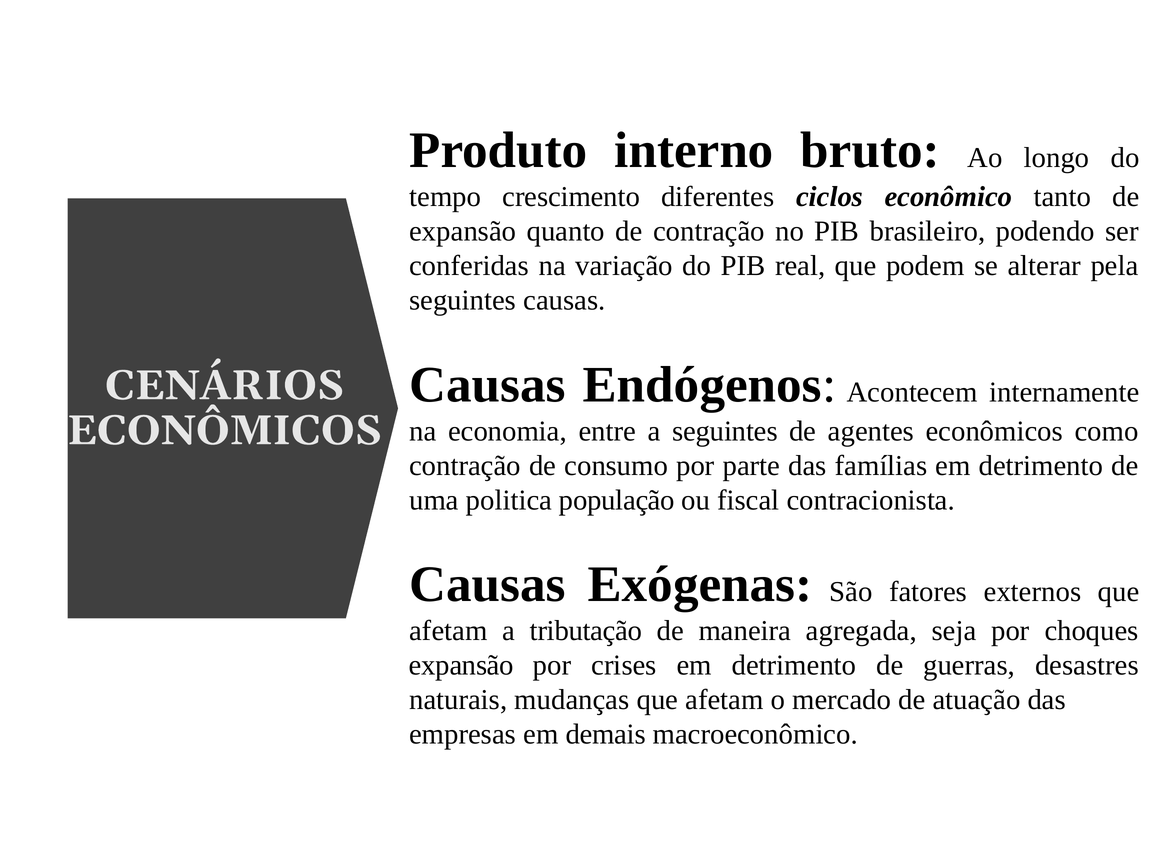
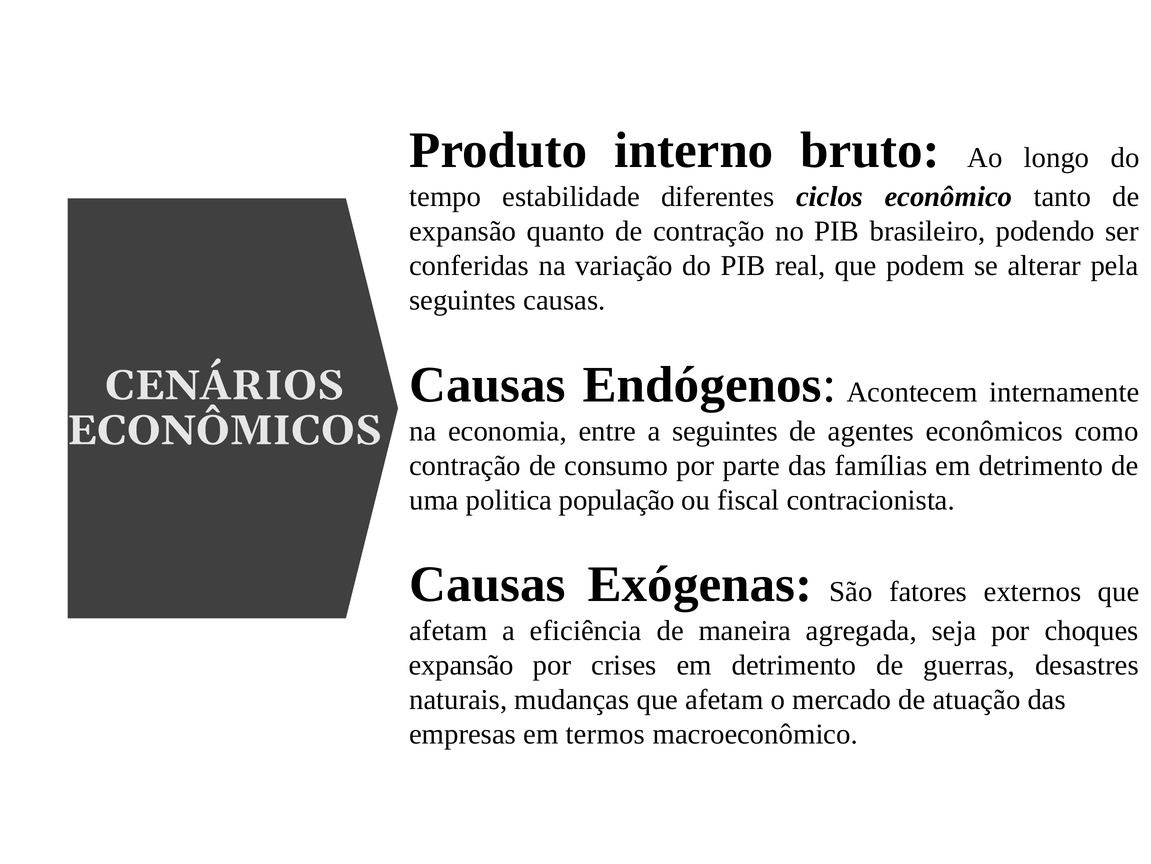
crescimento: crescimento -> estabilidade (571, 197)
tributação: tributação -> eficiência (586, 630)
demais: demais -> termos (605, 734)
